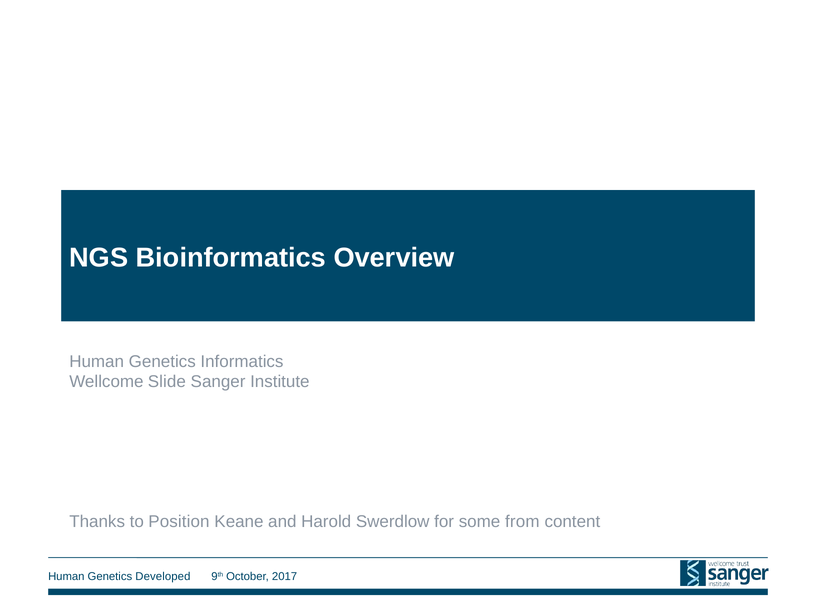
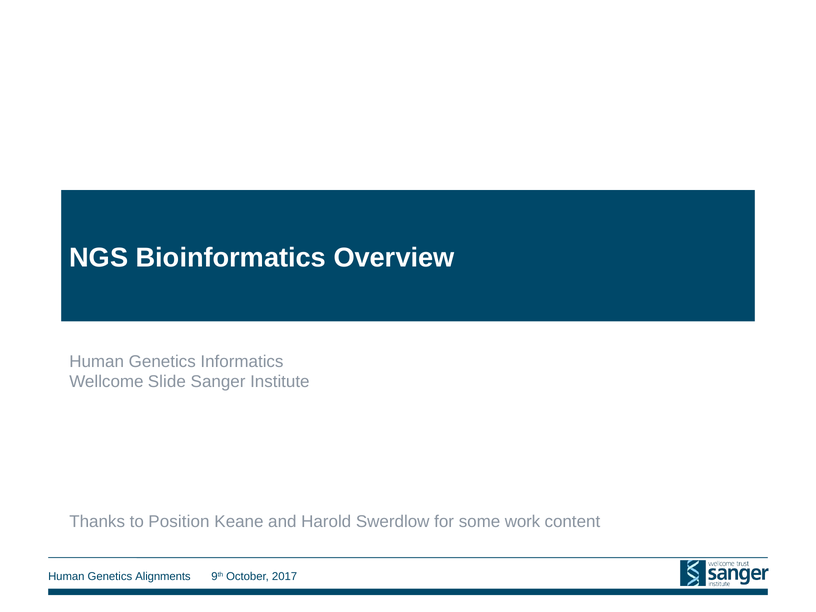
from: from -> work (522, 521)
Developed: Developed -> Alignments (163, 577)
